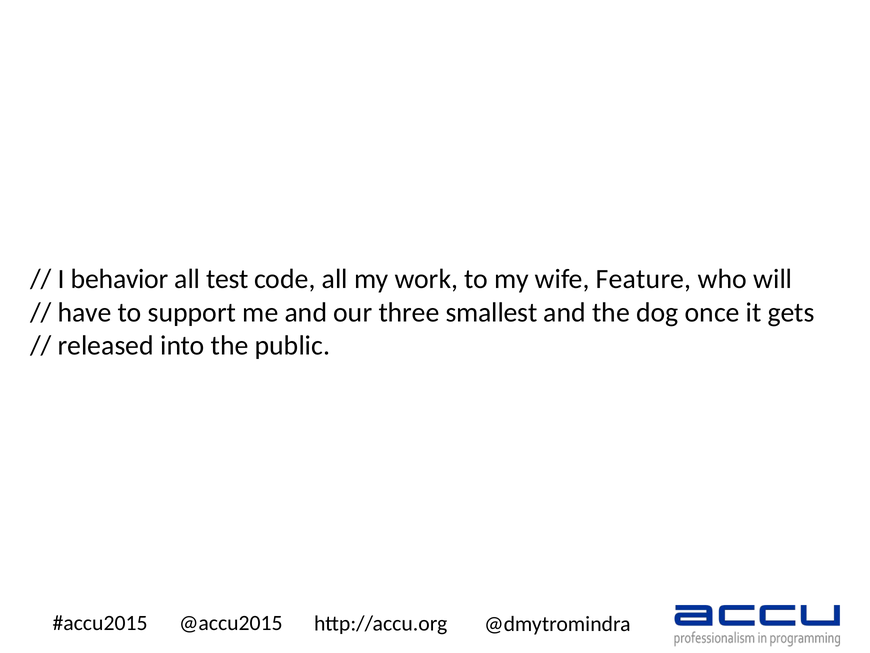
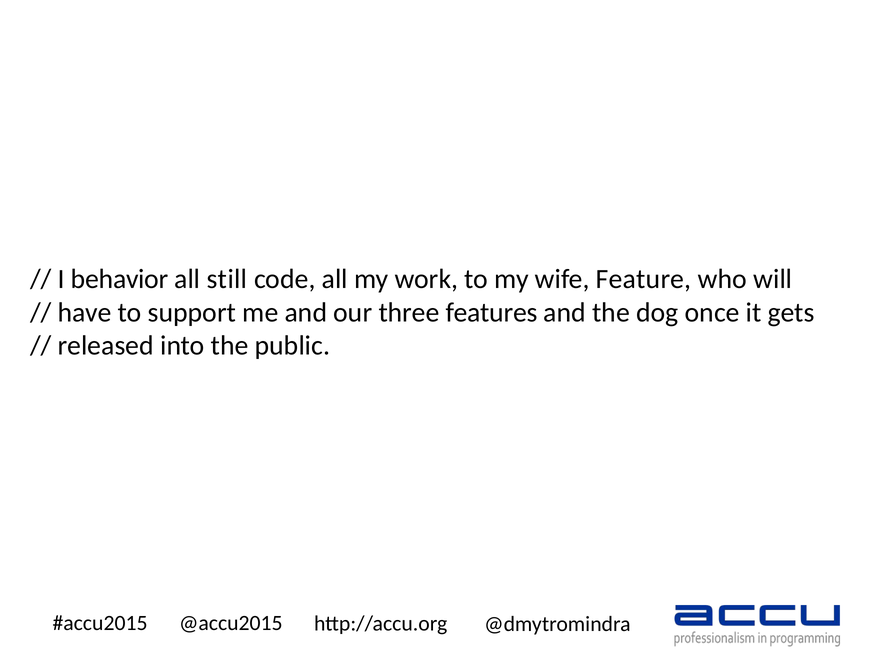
test: test -> still (227, 279)
smallest: smallest -> features (492, 312)
